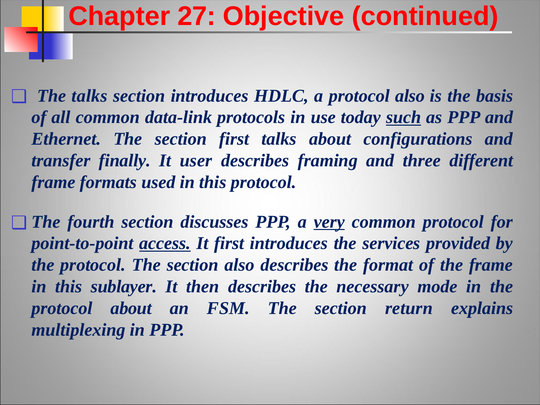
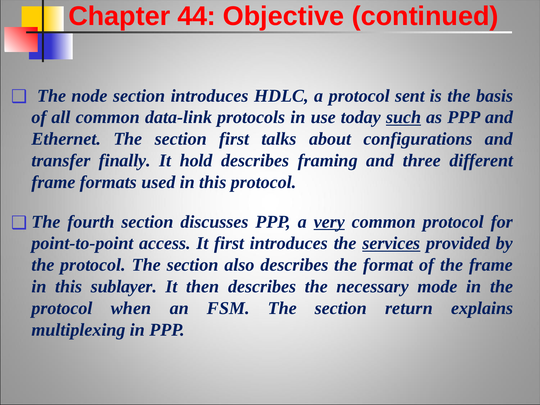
27: 27 -> 44 (197, 16)
The talks: talks -> node (90, 96)
protocol also: also -> sent (410, 96)
user: user -> hold (196, 161)
access underline: present -> none (165, 243)
services underline: none -> present (391, 243)
protocol about: about -> when (131, 308)
